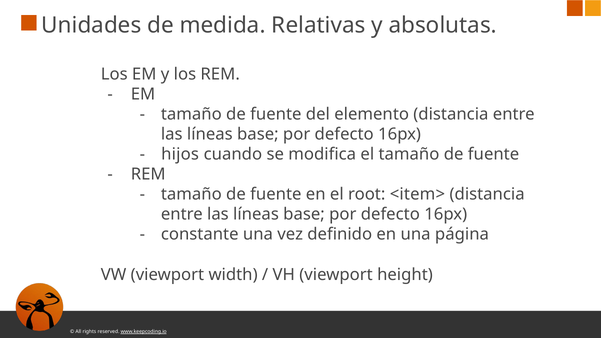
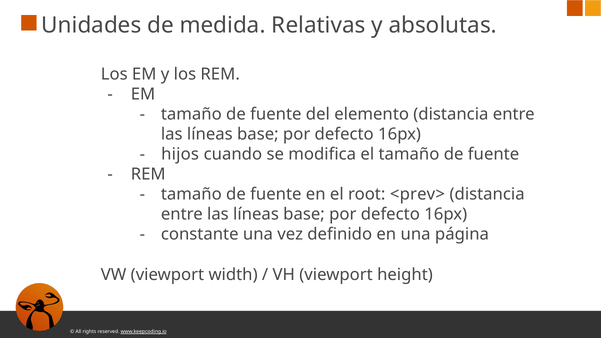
<item>: <item> -> <prev> (417, 194)
